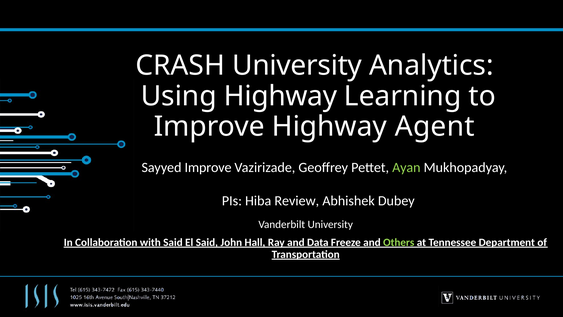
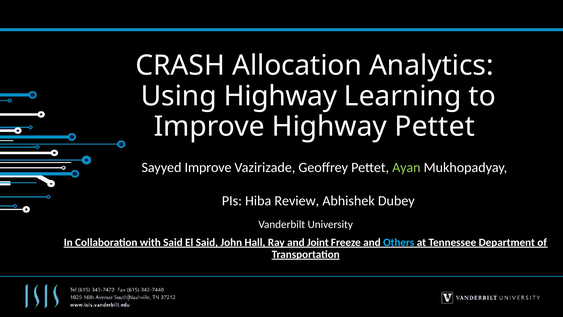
CRASH University: University -> Allocation (297, 66)
Highway Agent: Agent -> Pettet (435, 126)
Data: Data -> Joint (318, 242)
Others colour: light green -> light blue (399, 242)
